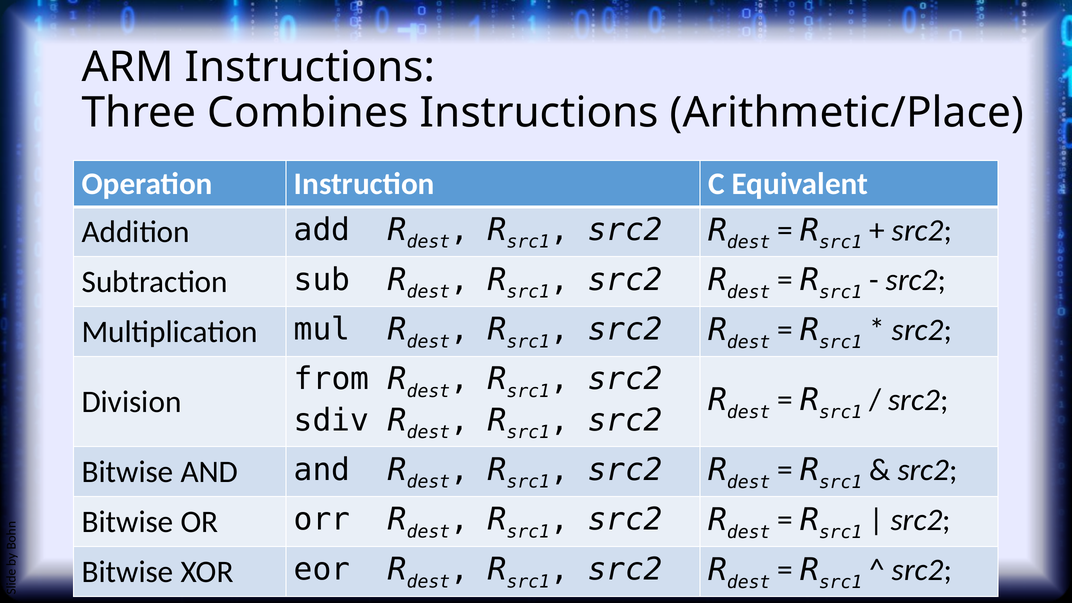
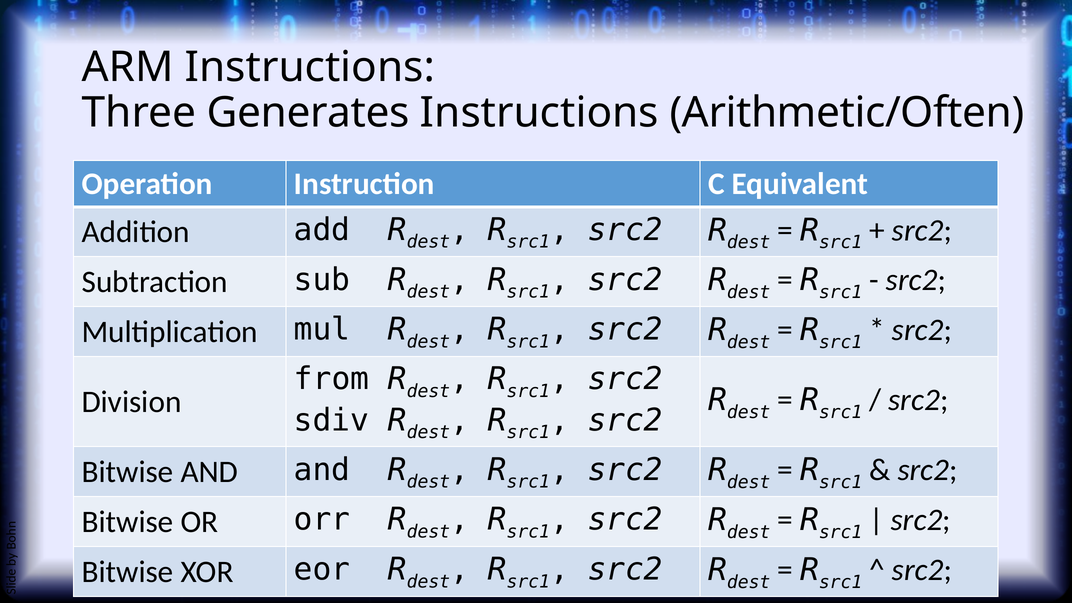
Combines: Combines -> Generates (308, 113)
Arithmetic/Place: Arithmetic/Place -> Arithmetic/Often (847, 113)
